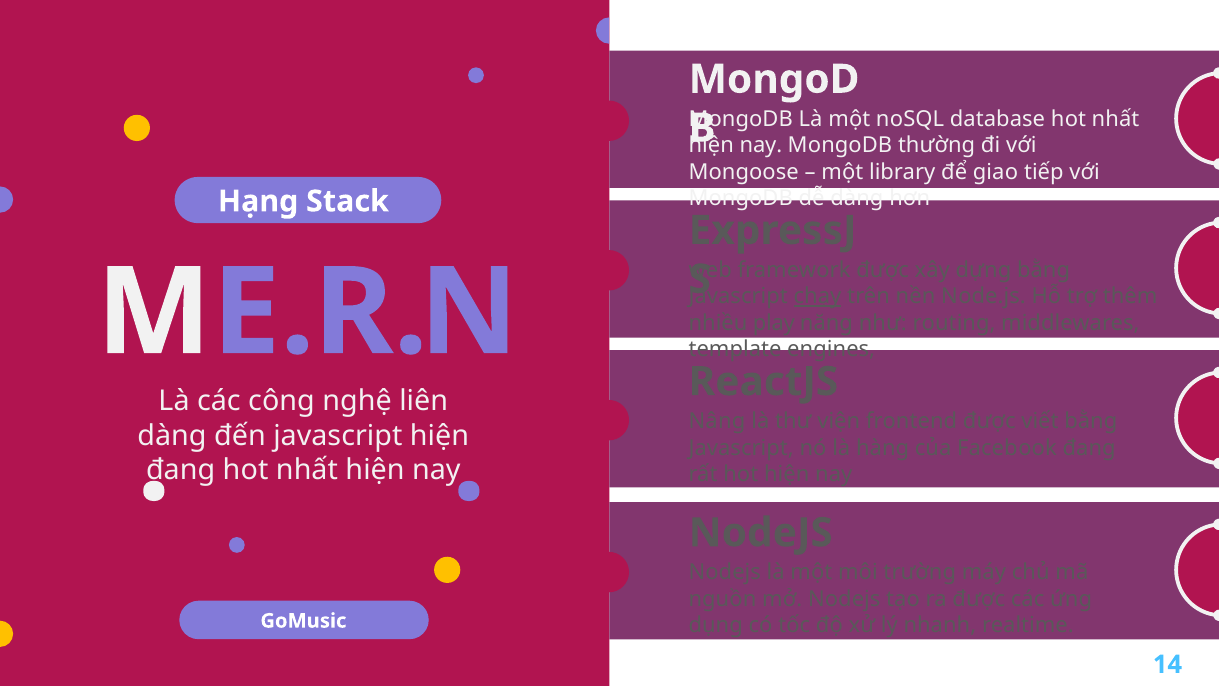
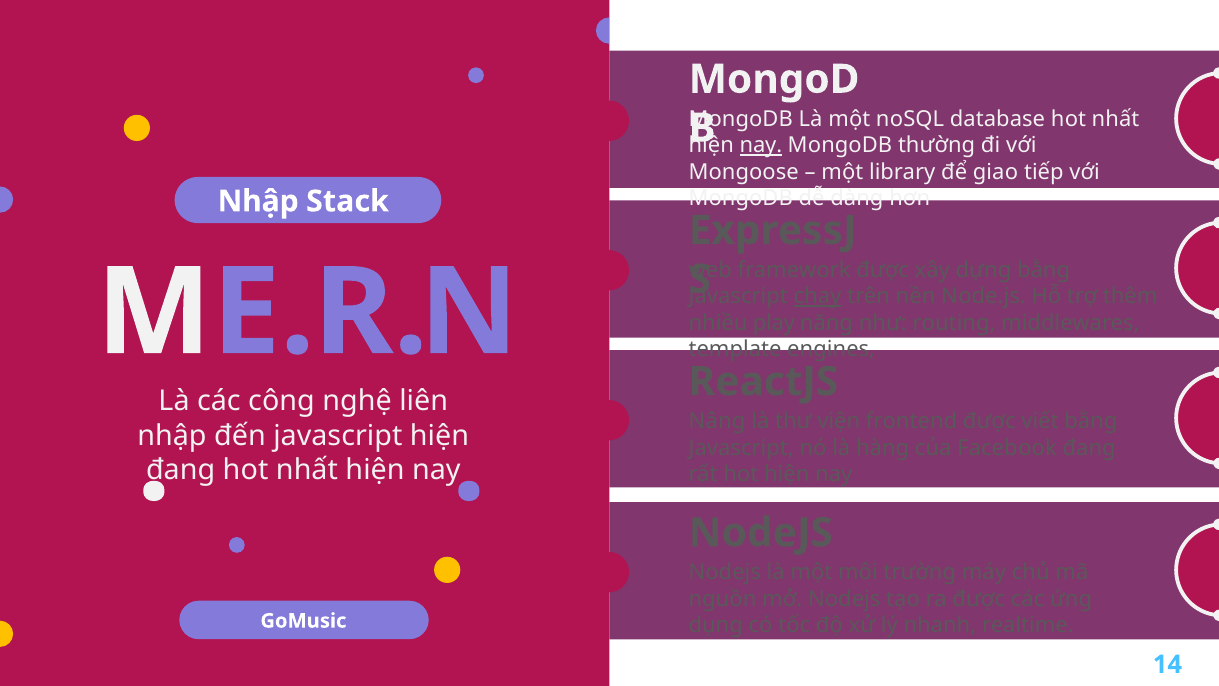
nay underline: none -> present (761, 145)
Hạng: Hạng -> Nhập (258, 201)
dàng: dàng -> nhập (172, 435)
